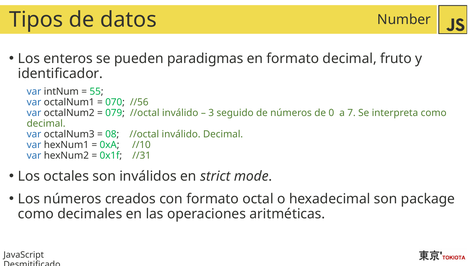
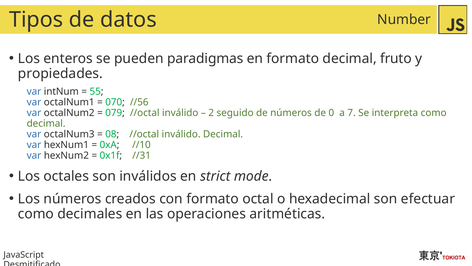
identificador: identificador -> propiedades (60, 73)
3: 3 -> 2 (211, 113)
package: package -> efectuar (428, 199)
